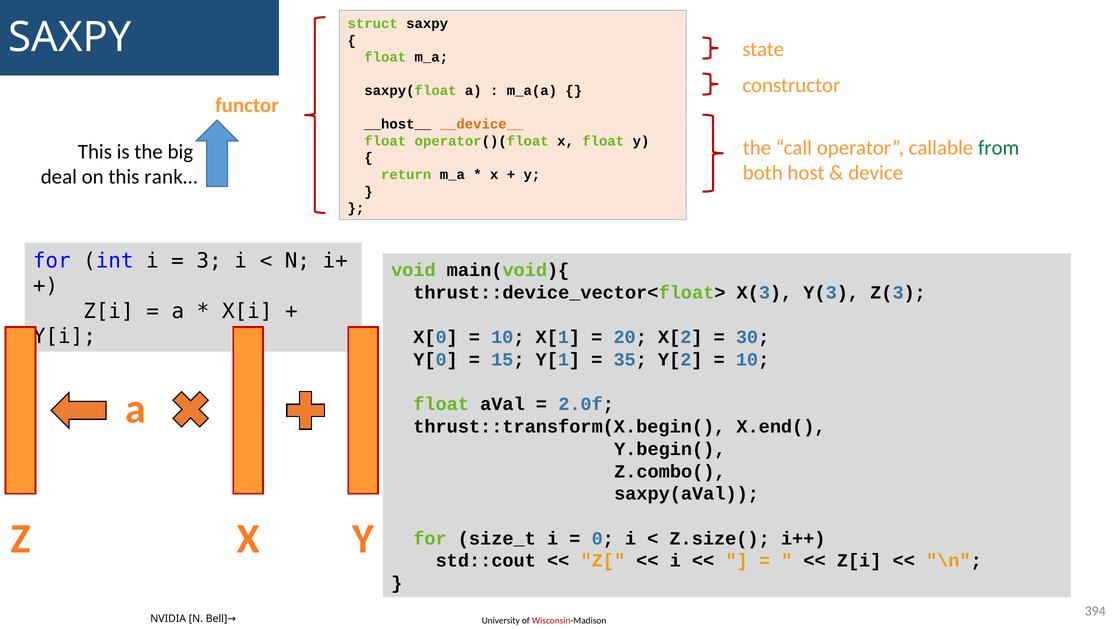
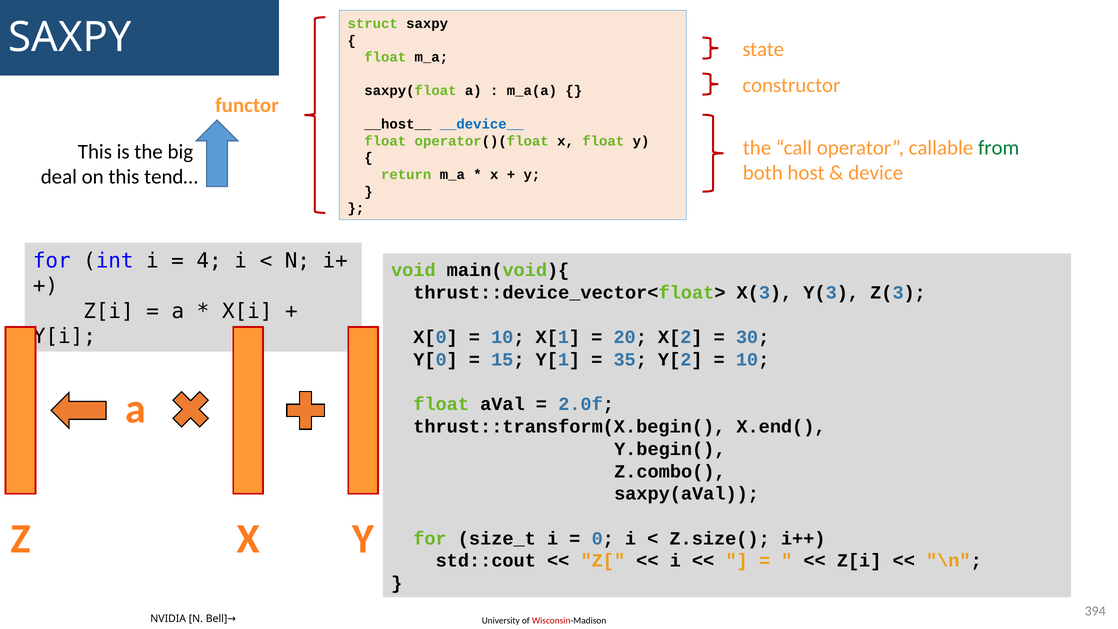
__device__ colour: orange -> blue (482, 124)
rank…: rank… -> tend… (171, 177)
3: 3 -> 4 (209, 261)
